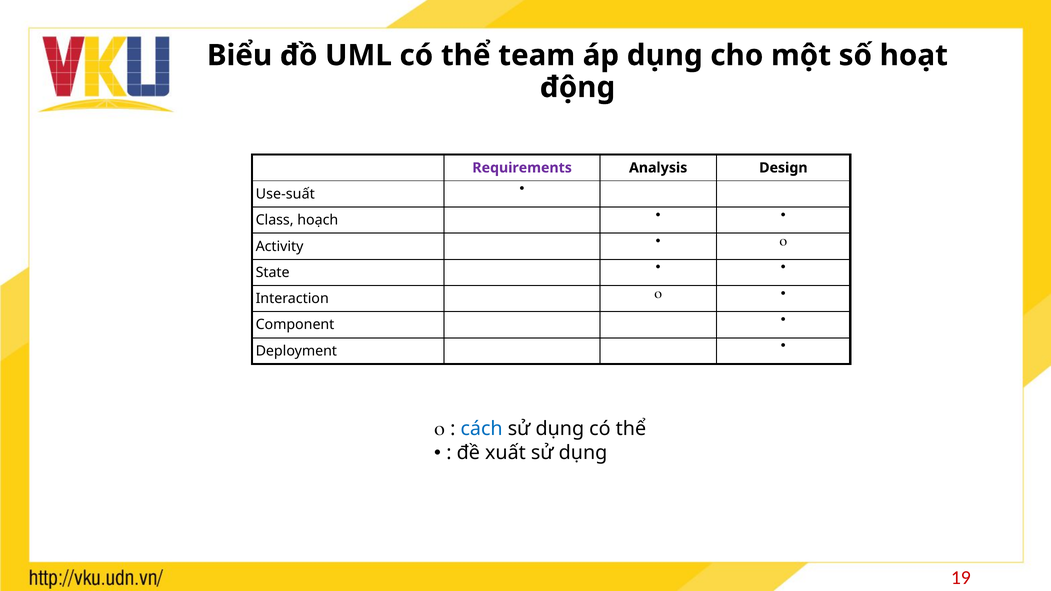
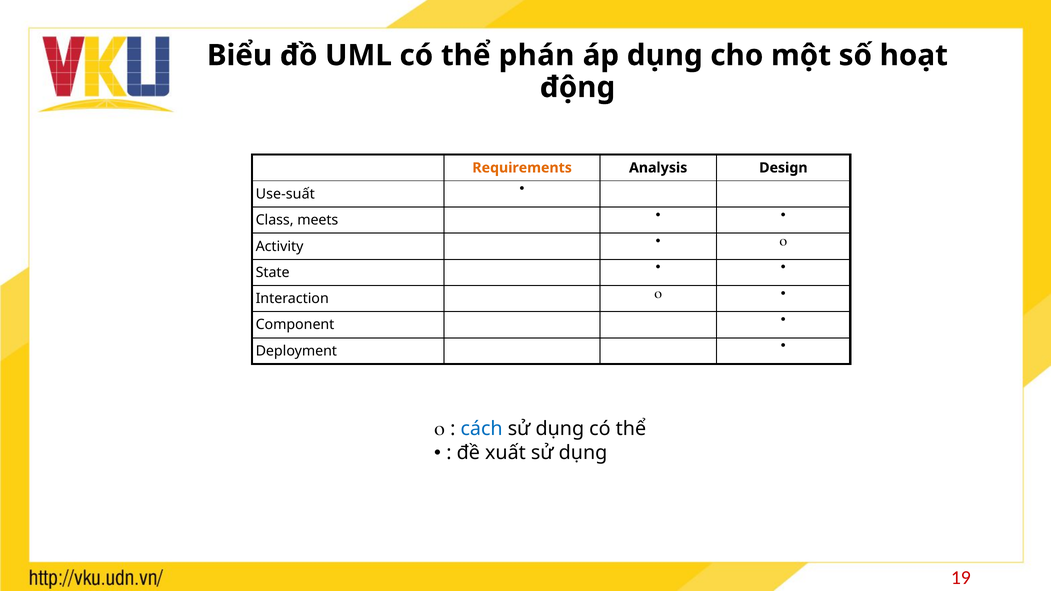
team: team -> phán (536, 55)
Requirements colour: purple -> orange (522, 168)
hoạch: hoạch -> meets (318, 220)
